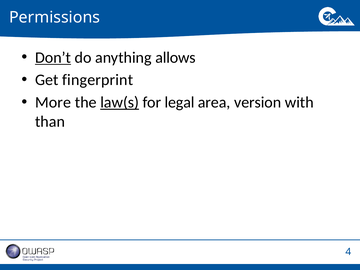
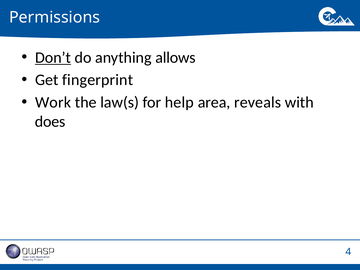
More: More -> Work (53, 102)
law(s underline: present -> none (120, 102)
legal: legal -> help (179, 102)
version: version -> reveals (258, 102)
than: than -> does (50, 122)
